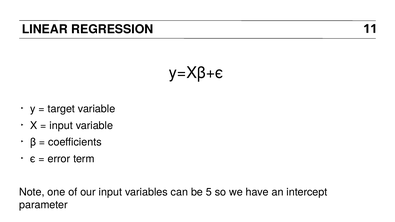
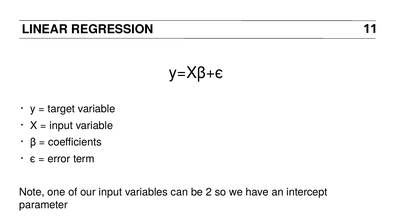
5: 5 -> 2 (209, 192)
